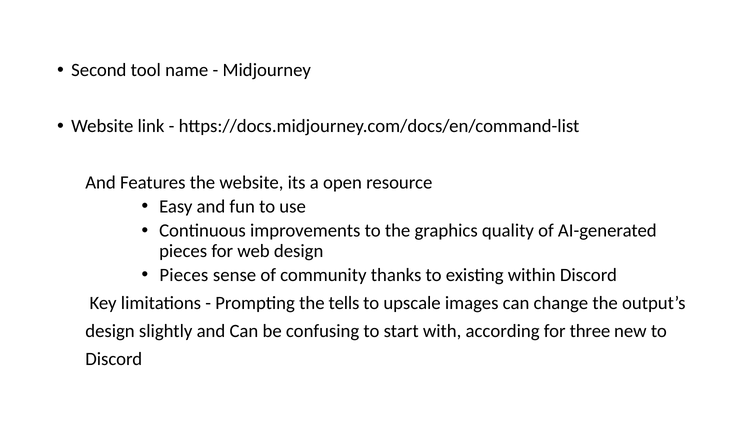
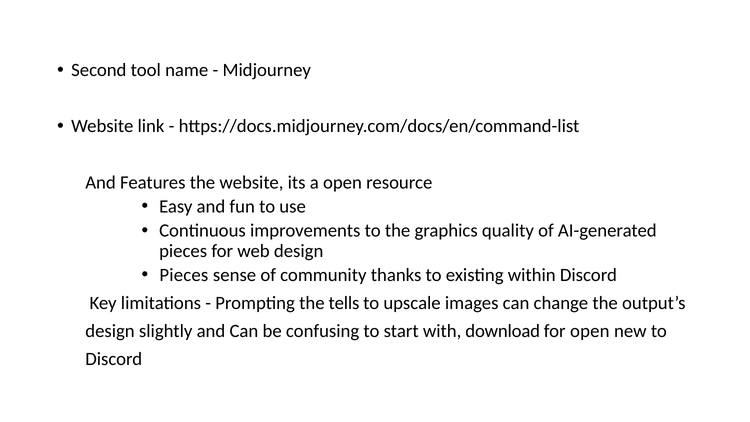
according: according -> download (503, 331)
for three: three -> open (590, 331)
